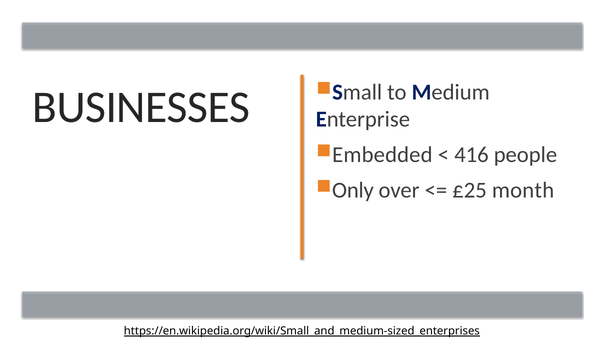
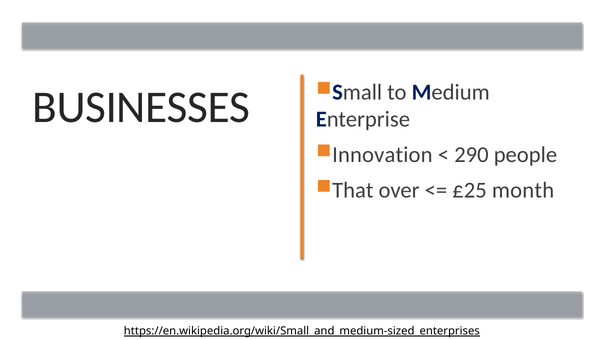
Embedded: Embedded -> Innovation (382, 155)
416: 416 -> 290 (471, 155)
Only: Only -> That (353, 190)
